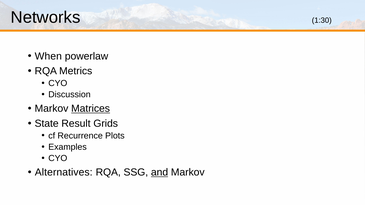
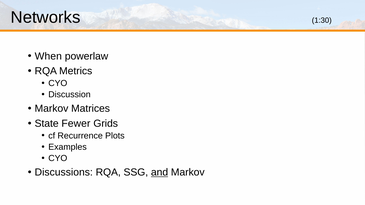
Matrices underline: present -> none (91, 109)
Result: Result -> Fewer (76, 124)
Alternatives: Alternatives -> Discussions (64, 173)
